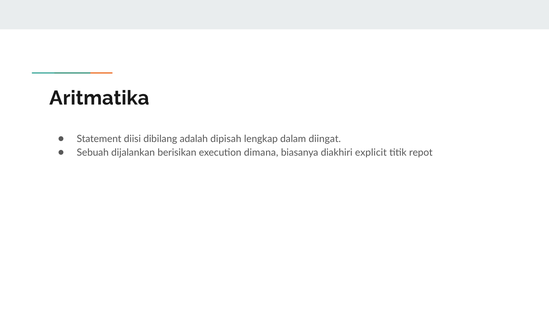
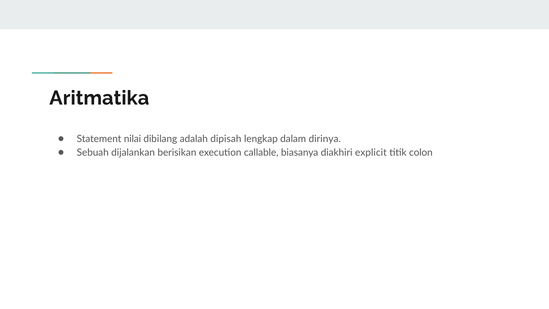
diisi: diisi -> nilai (132, 139)
diingat: diingat -> dirinya (325, 139)
dimana: dimana -> callable (261, 152)
repot: repot -> colon (421, 152)
